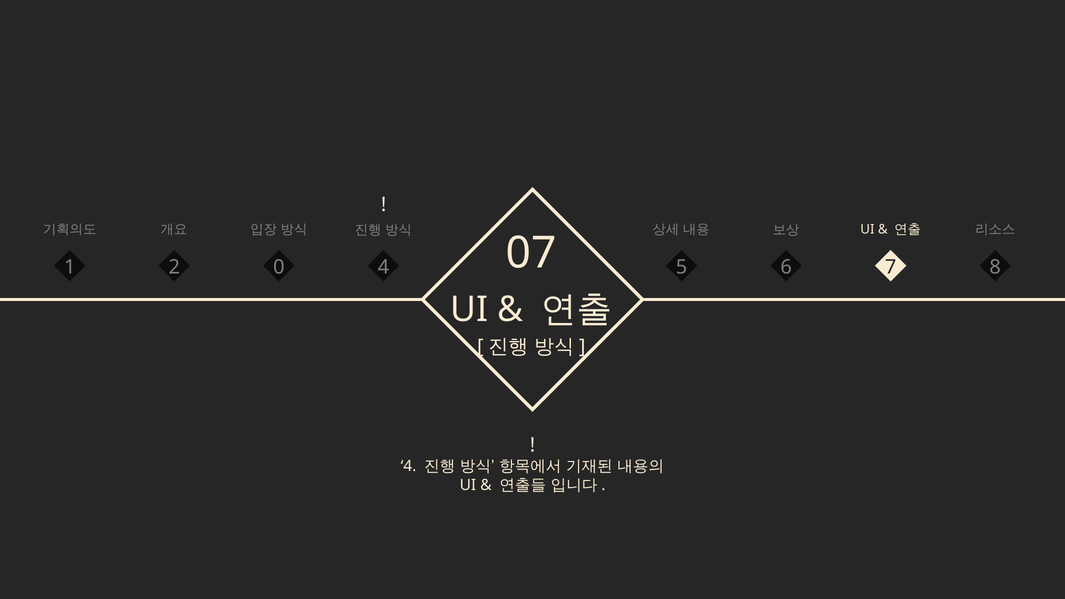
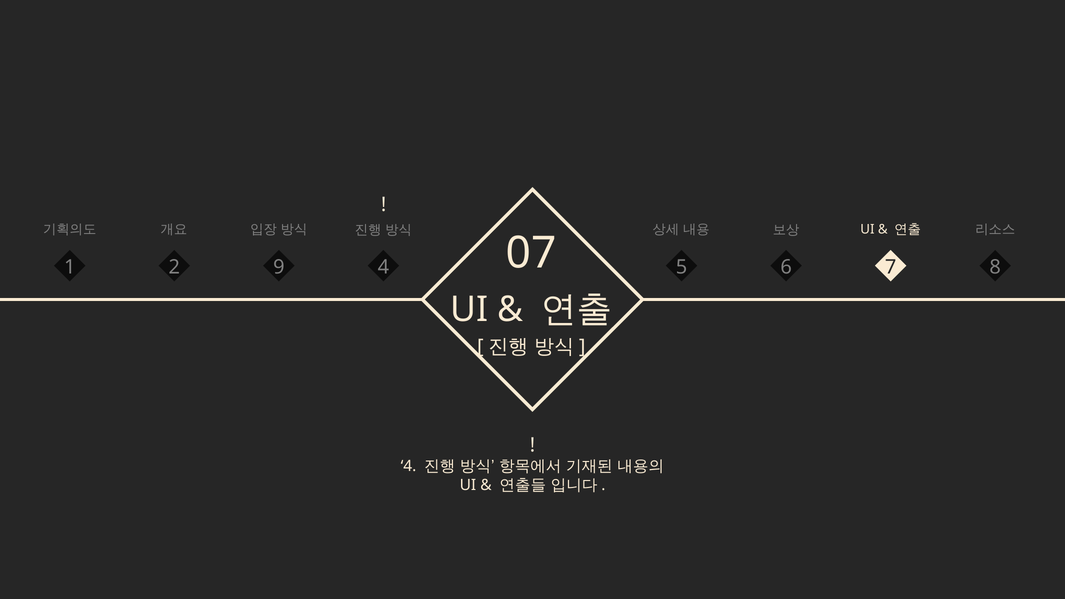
0: 0 -> 9 (279, 267)
